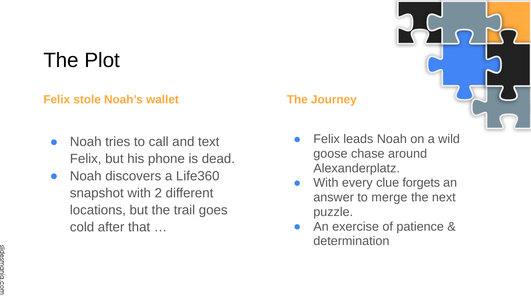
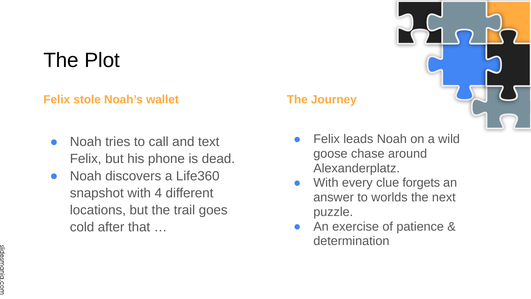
2: 2 -> 4 (158, 193)
merge: merge -> worlds (389, 197)
